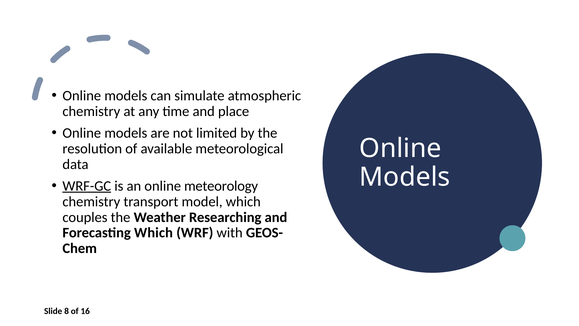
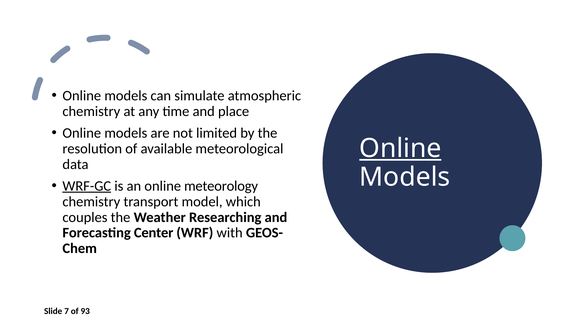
Online underline: none -> present (400, 148)
Forecasting Which: Which -> Center (154, 233)
8: 8 -> 7 (67, 311)
16: 16 -> 93 (85, 311)
